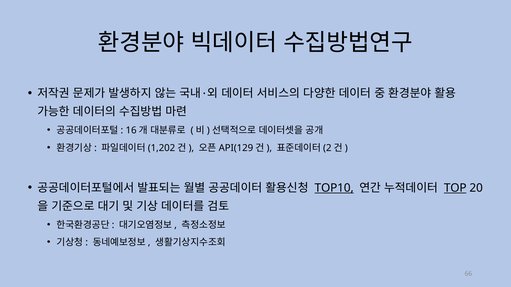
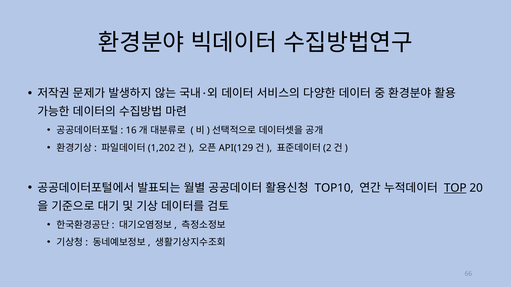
TOP10 underline: present -> none (334, 188)
